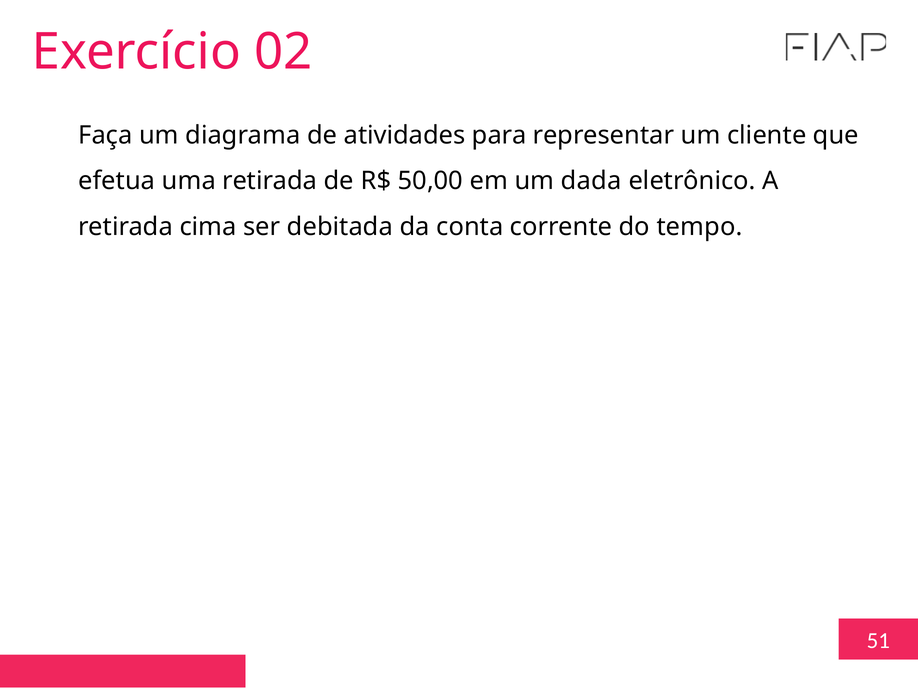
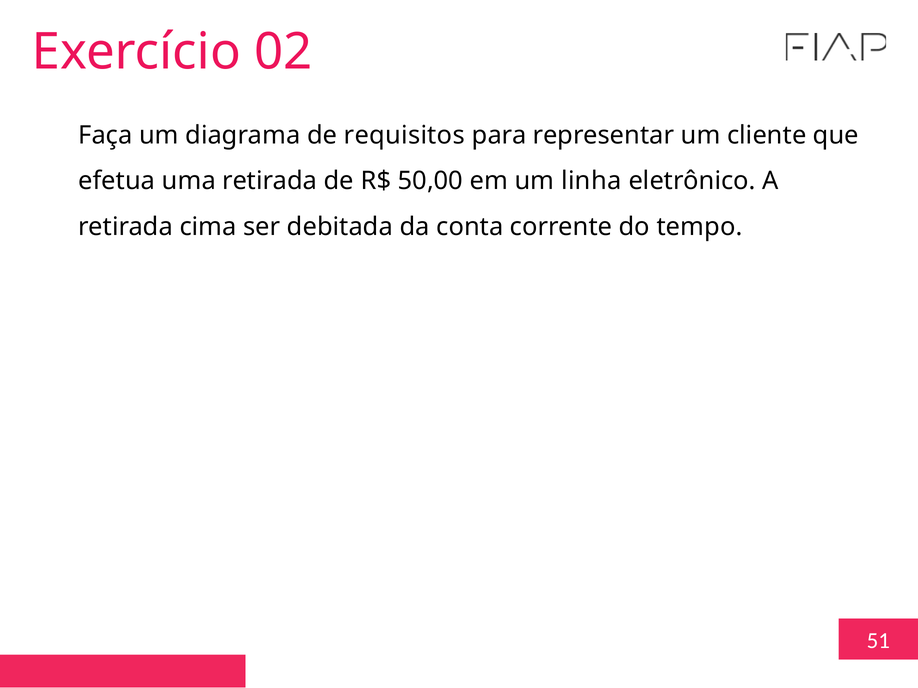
atividades: atividades -> requisitos (404, 135)
dada: dada -> linha (591, 181)
